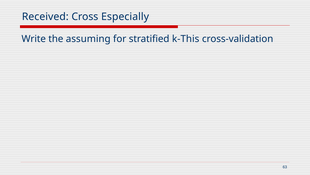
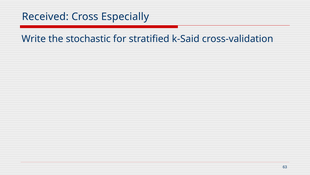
assuming: assuming -> stochastic (88, 39)
k-This: k-This -> k-Said (186, 39)
